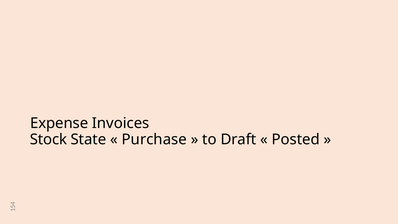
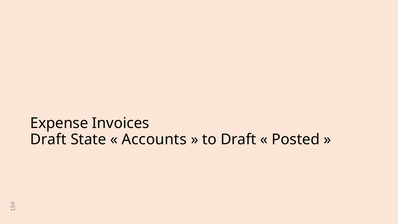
Stock: Stock -> Draft (48, 139)
Purchase: Purchase -> Accounts (154, 139)
